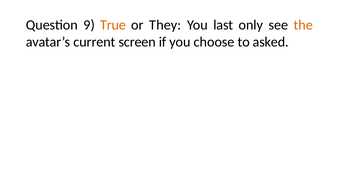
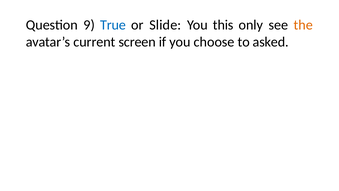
True colour: orange -> blue (113, 25)
They: They -> Slide (165, 25)
last: last -> this (223, 25)
